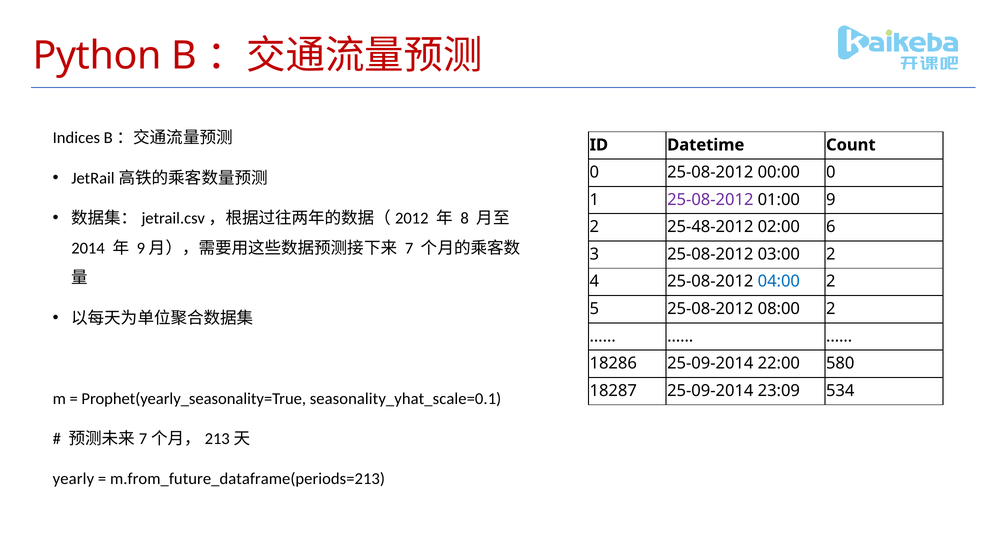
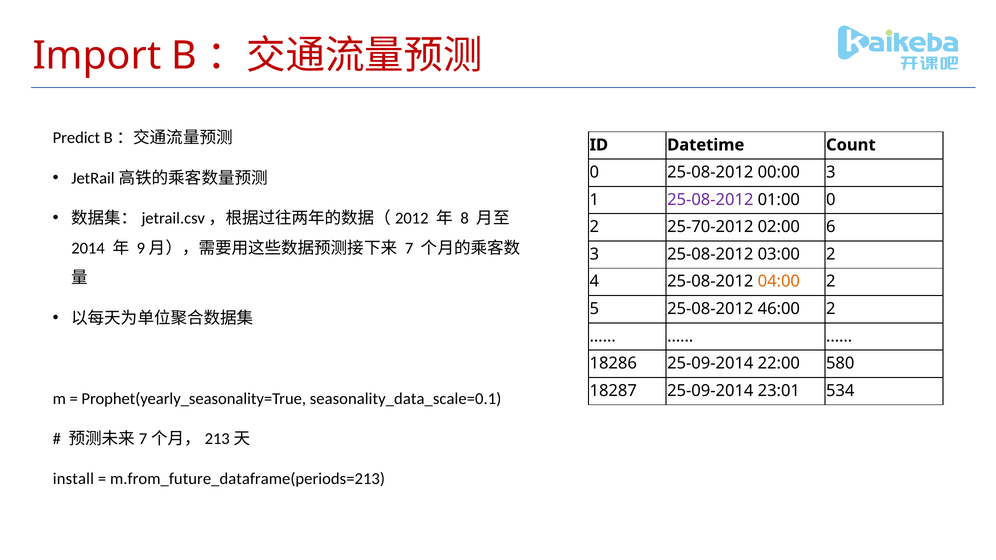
Python: Python -> Import (97, 56)
Indices: Indices -> Predict (76, 138)
00:00 0: 0 -> 3 (831, 172)
01:00 9: 9 -> 0 (831, 200)
25-48-2012: 25-48-2012 -> 25-70-2012 (710, 227)
04:00 colour: blue -> orange (779, 282)
08:00: 08:00 -> 46:00 (779, 309)
23:09: 23:09 -> 23:01 (779, 391)
seasonality_yhat_scale=0.1: seasonality_yhat_scale=0.1 -> seasonality_data_scale=0.1 (406, 399)
yearly: yearly -> install (73, 479)
